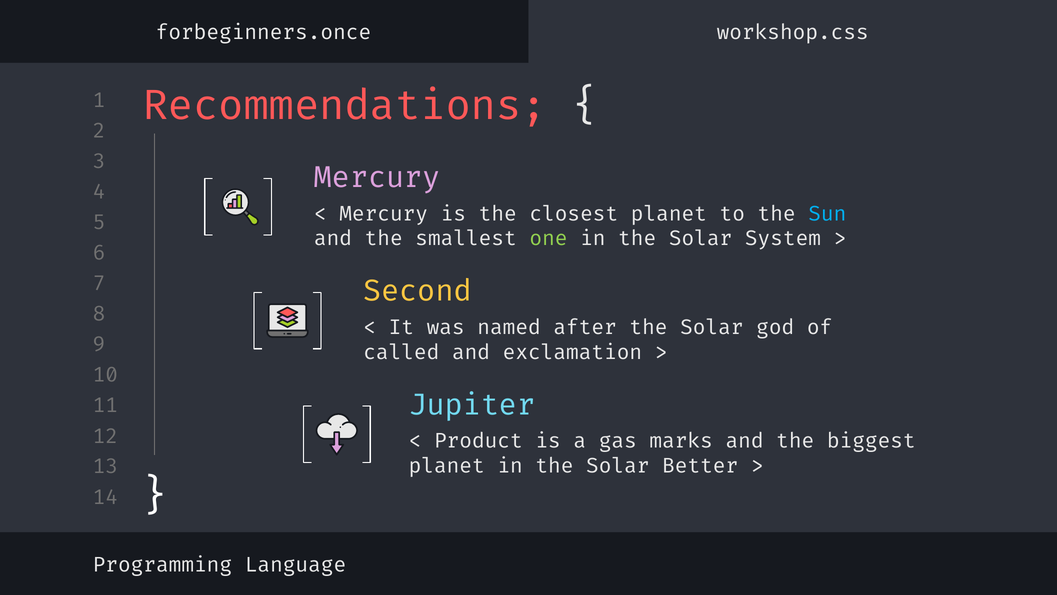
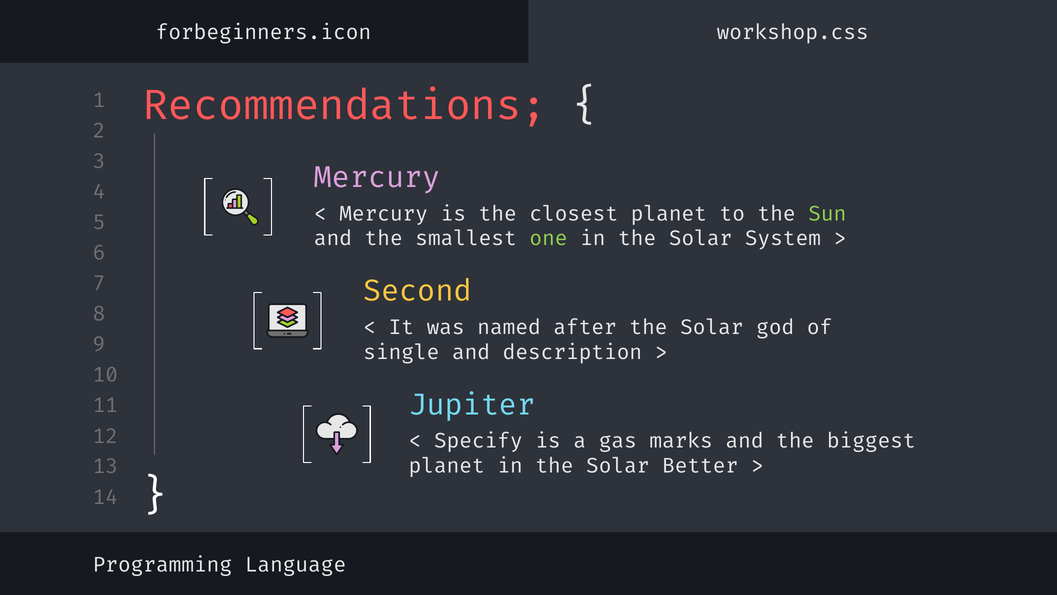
forbeginners.once: forbeginners.once -> forbeginners.icon (263, 33)
Sun colour: light blue -> light green (827, 214)
called: called -> single (401, 352)
exclamation: exclamation -> description (572, 352)
Product: Product -> Specify (478, 441)
